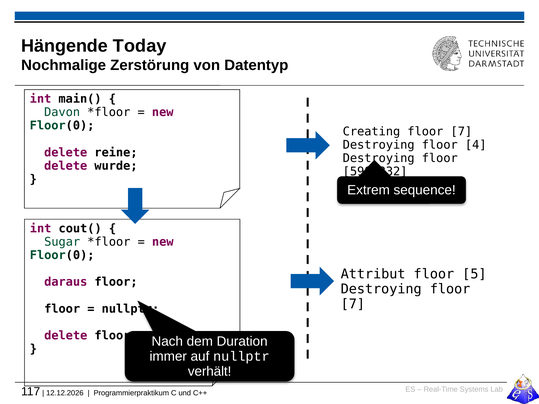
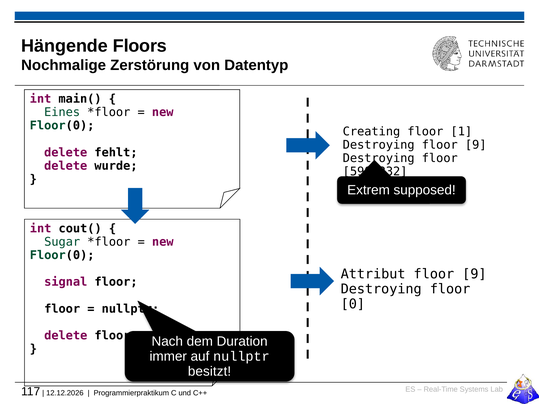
Today: Today -> Floors (140, 46)
Davon: Davon -> Eines (62, 112)
Creating floor 7: 7 -> 1 (461, 132)
Destroying floor 4: 4 -> 9 (476, 145)
reine: reine -> fehlt (116, 153)
sequence: sequence -> supposed (425, 190)
5: 5 -> 9 (474, 274)
daraus: daraus -> signal (66, 282)
7: 7 -> 0 (353, 304)
verhält: verhält -> besitzt (210, 372)
